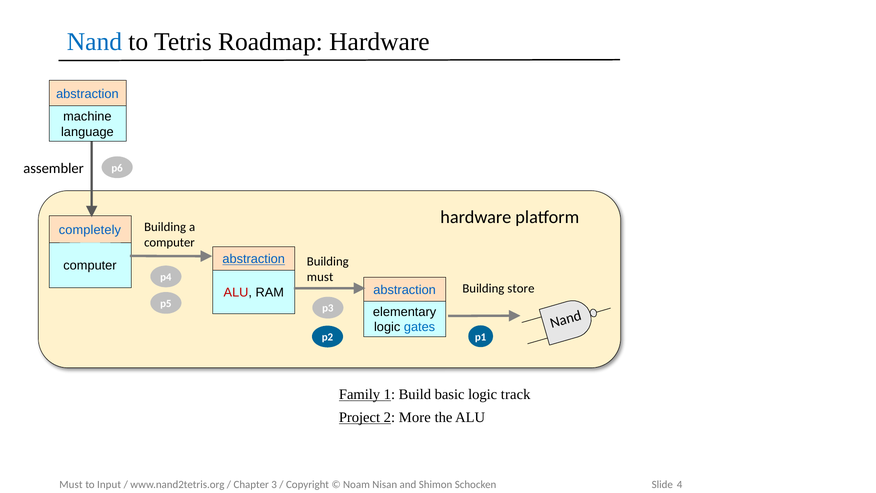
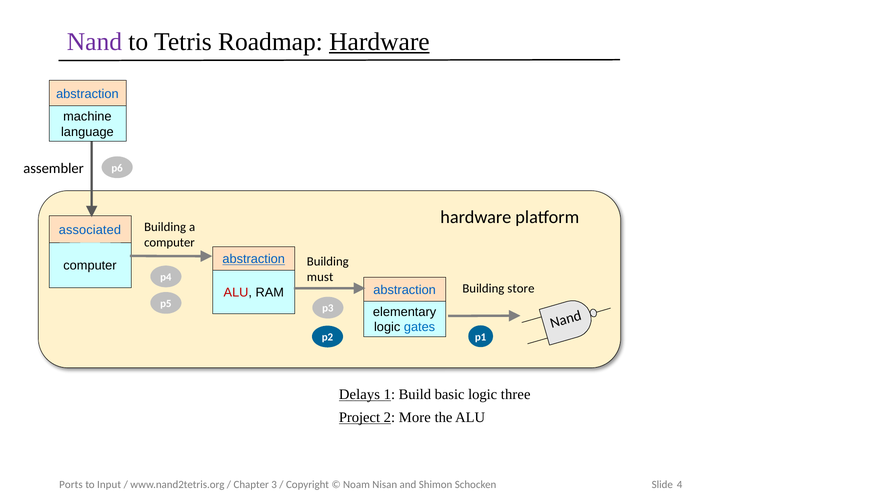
Nand colour: blue -> purple (94, 42)
Hardware underline: none -> present (379, 42)
completely: completely -> associated (90, 230)
Family: Family -> Delays (359, 394)
track: track -> three (516, 394)
Must: Must -> Ports (71, 484)
